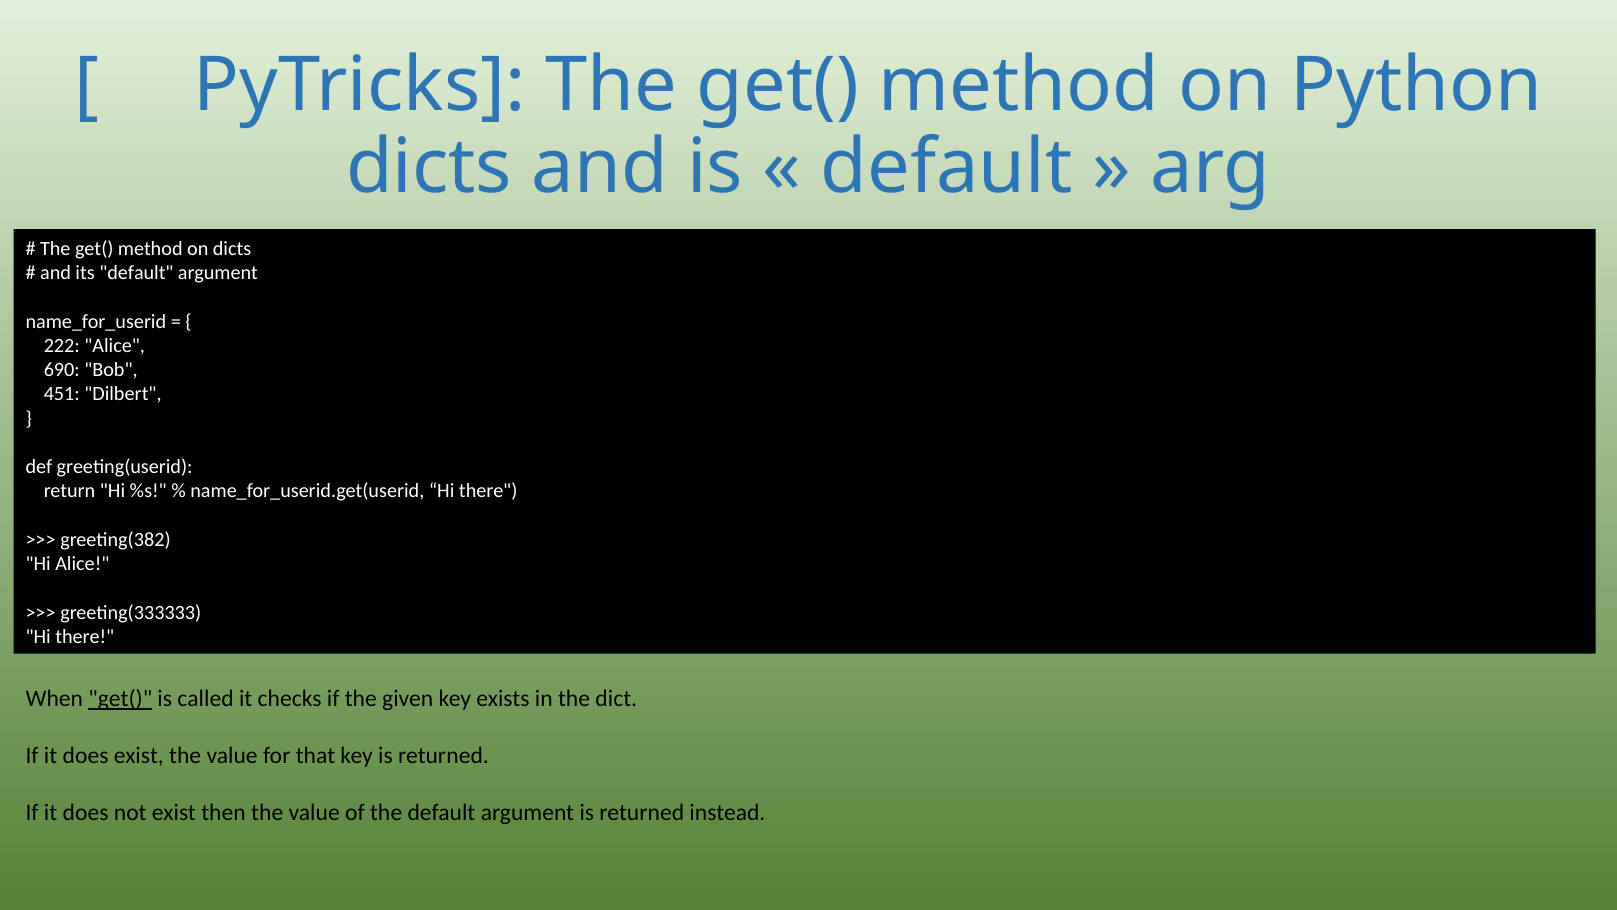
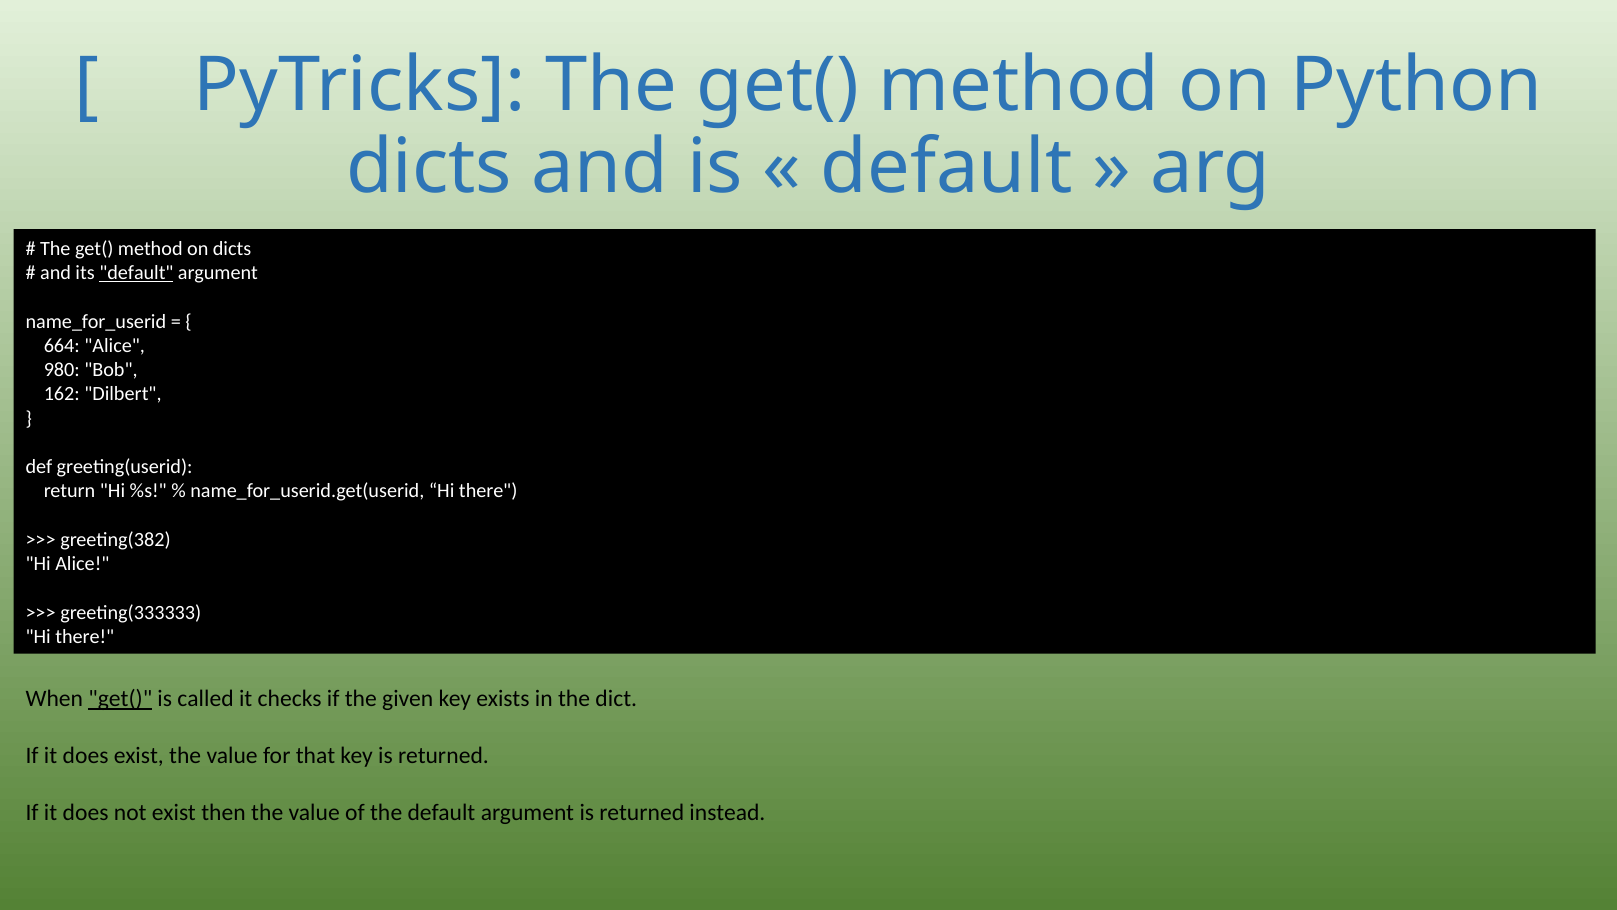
default underline: none -> present (136, 273)
222: 222 -> 664 (62, 346)
690: 690 -> 980 (62, 370)
451: 451 -> 162 (62, 394)
